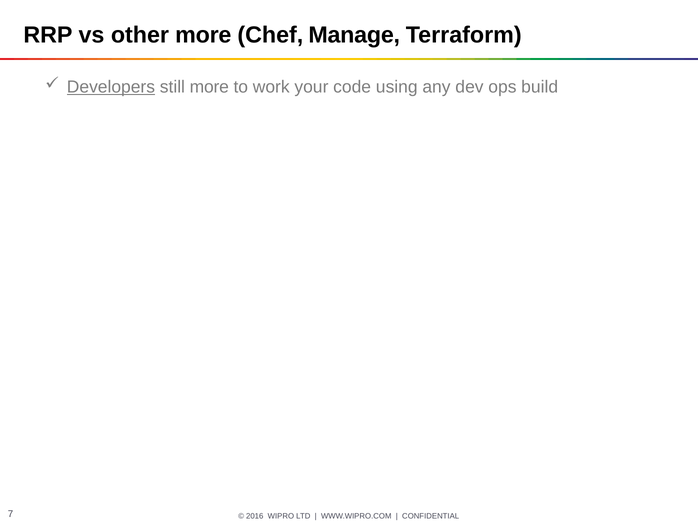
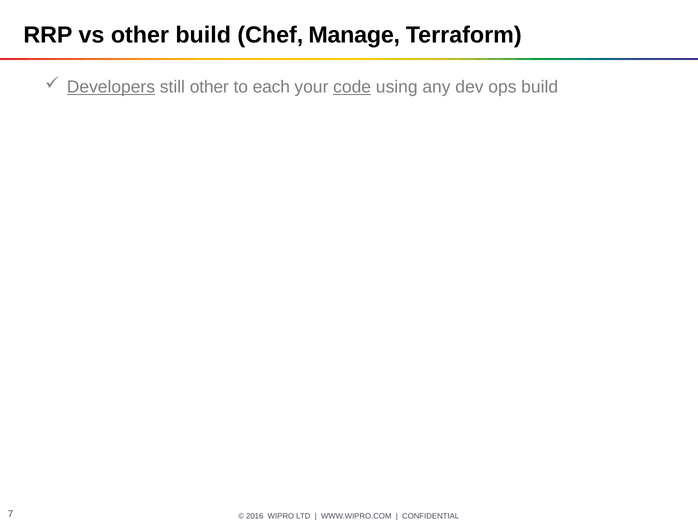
other more: more -> build (203, 35)
still more: more -> other (209, 87)
work: work -> each (271, 87)
code underline: none -> present (352, 87)
